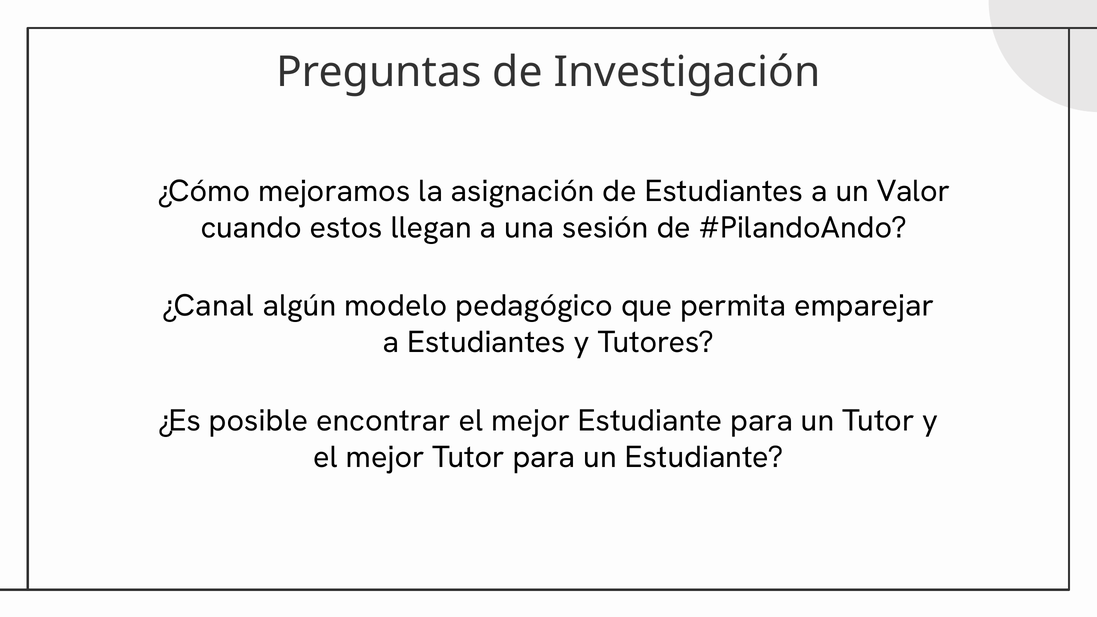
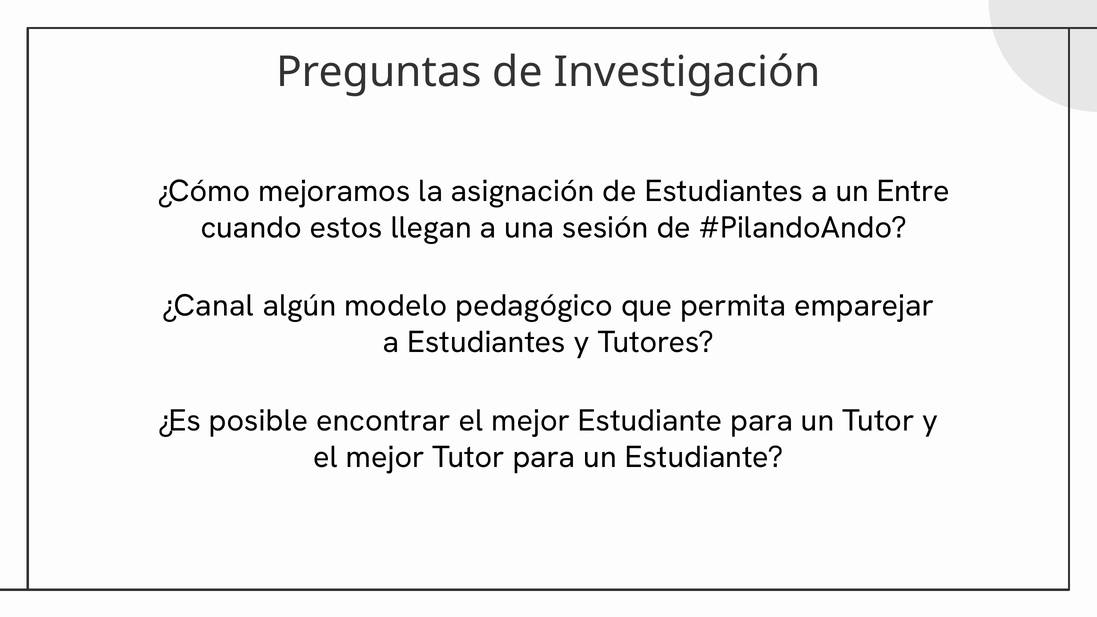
Valor: Valor -> Entre (913, 191)
